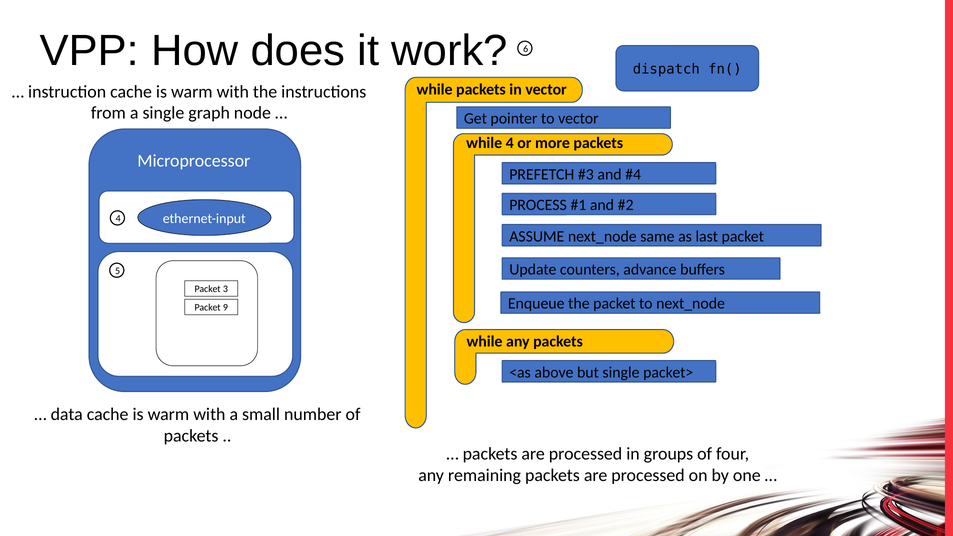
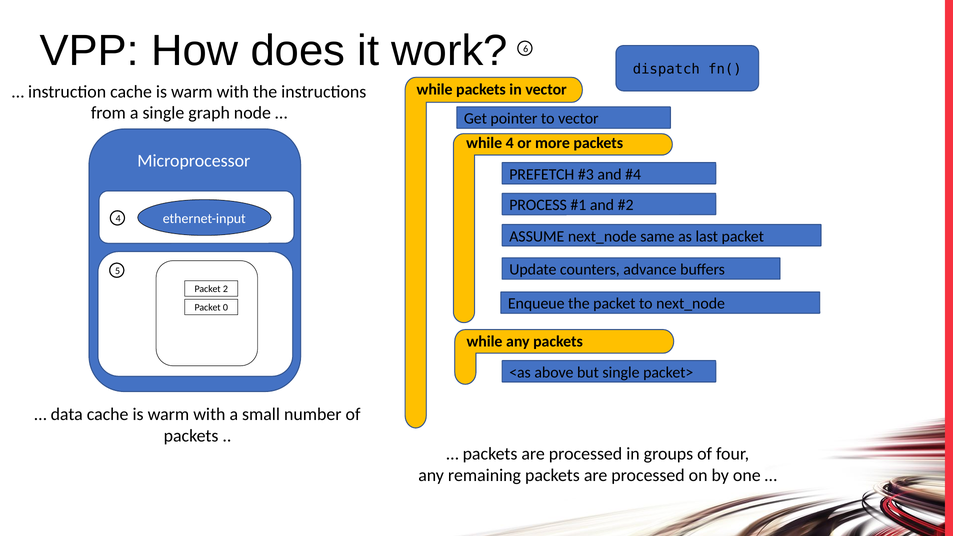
3: 3 -> 2 (225, 289)
9: 9 -> 0 (225, 308)
